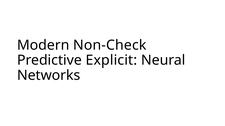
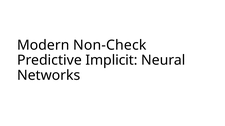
Explicit: Explicit -> Implicit (112, 60)
